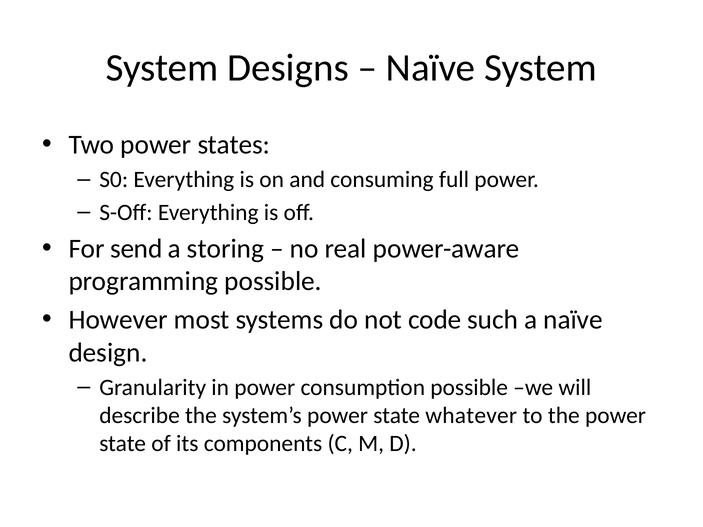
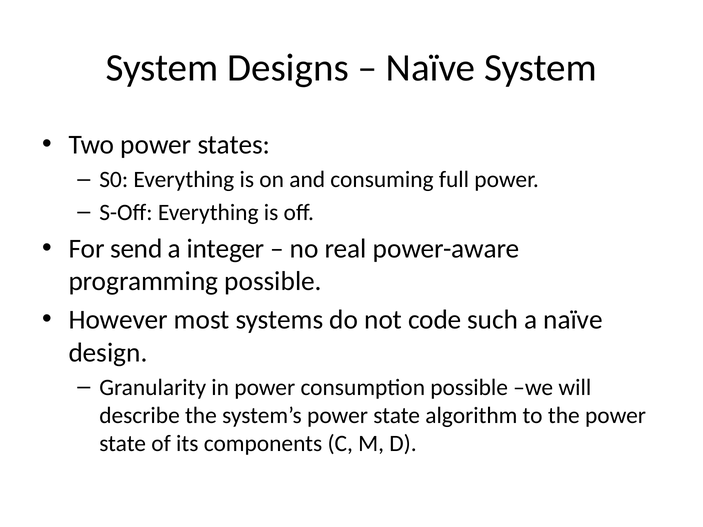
storing: storing -> integer (226, 249)
whatever: whatever -> algorithm (471, 416)
